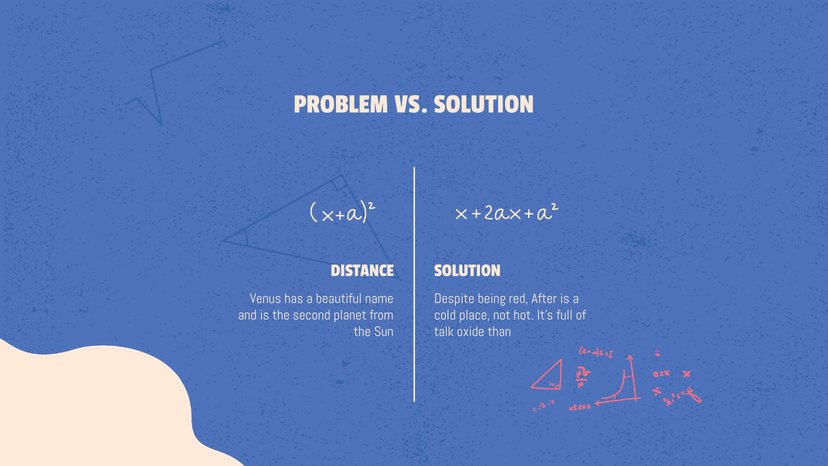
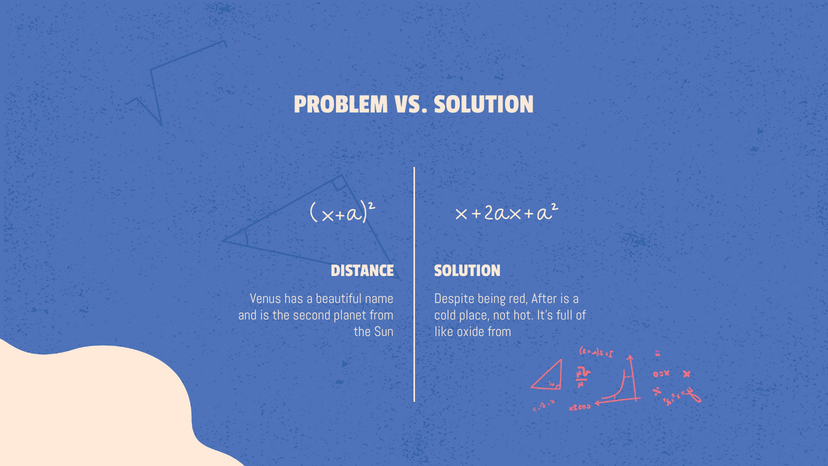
talk: talk -> like (444, 332)
oxide than: than -> from (499, 332)
